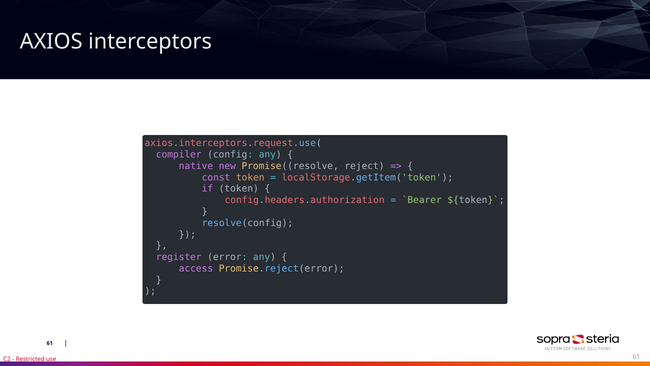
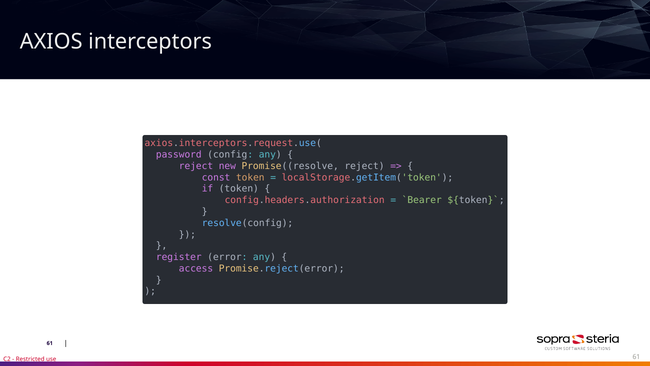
compiler: compiler -> password (179, 154)
native: native -> reject (196, 166)
